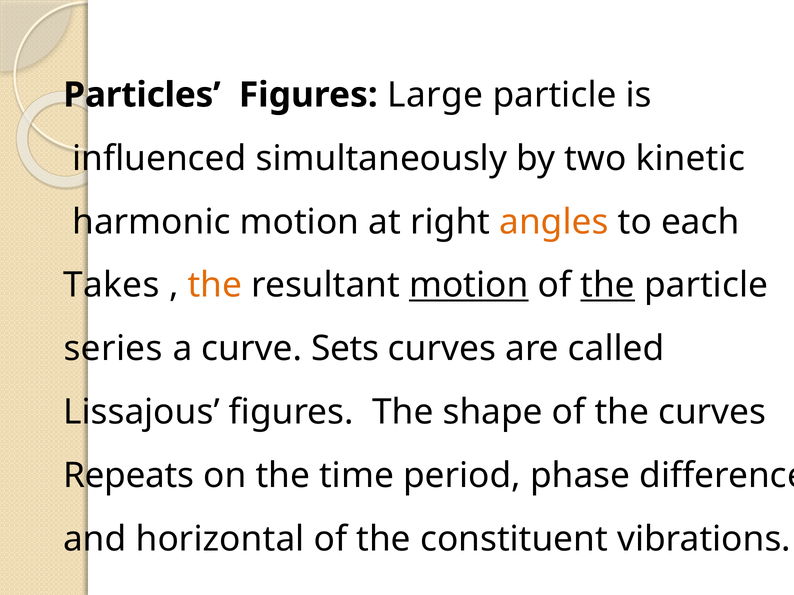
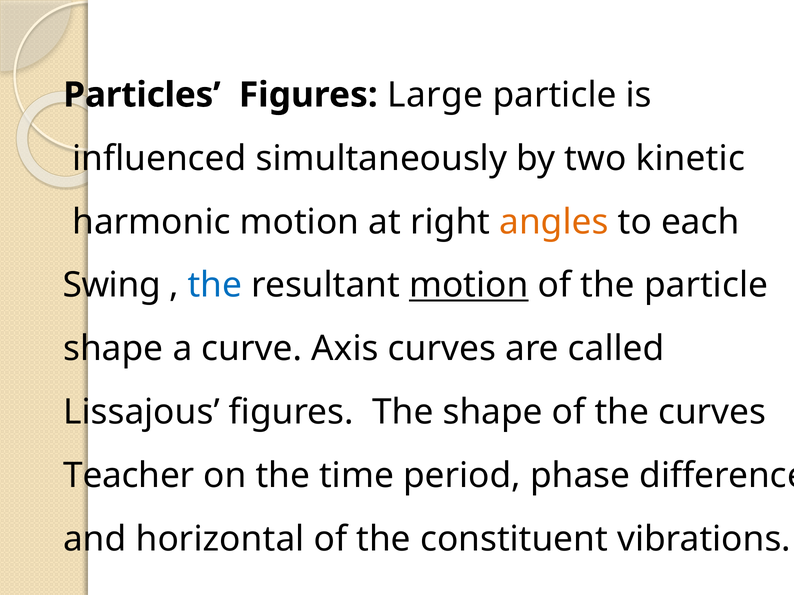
Takes: Takes -> Swing (112, 286)
the colour: orange -> blue (215, 286)
the underline: present -> none (608, 286)
series: series -> shape (113, 349)
Sets: Sets -> Axis (345, 349)
Repeats: Repeats -> Teacher (129, 476)
